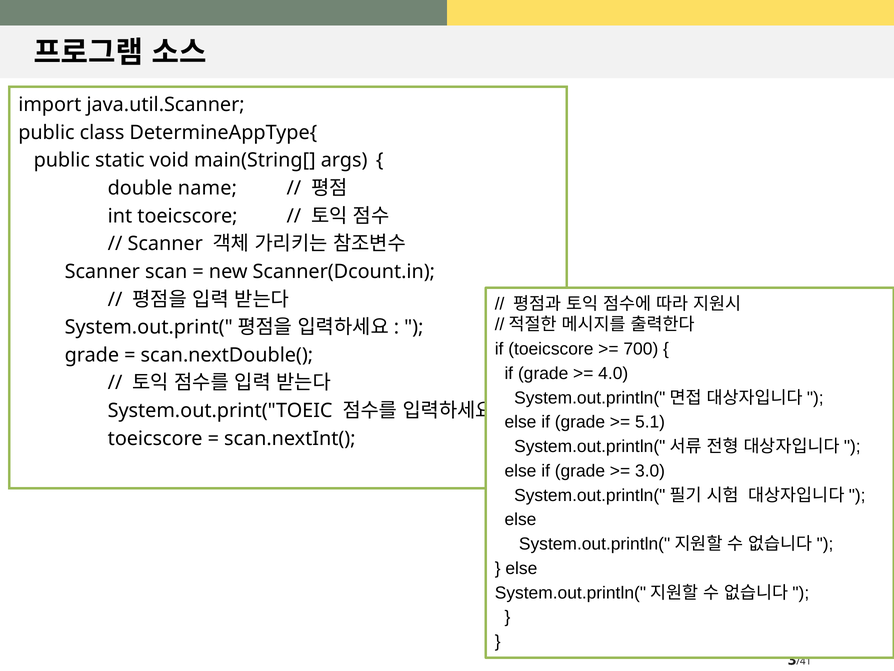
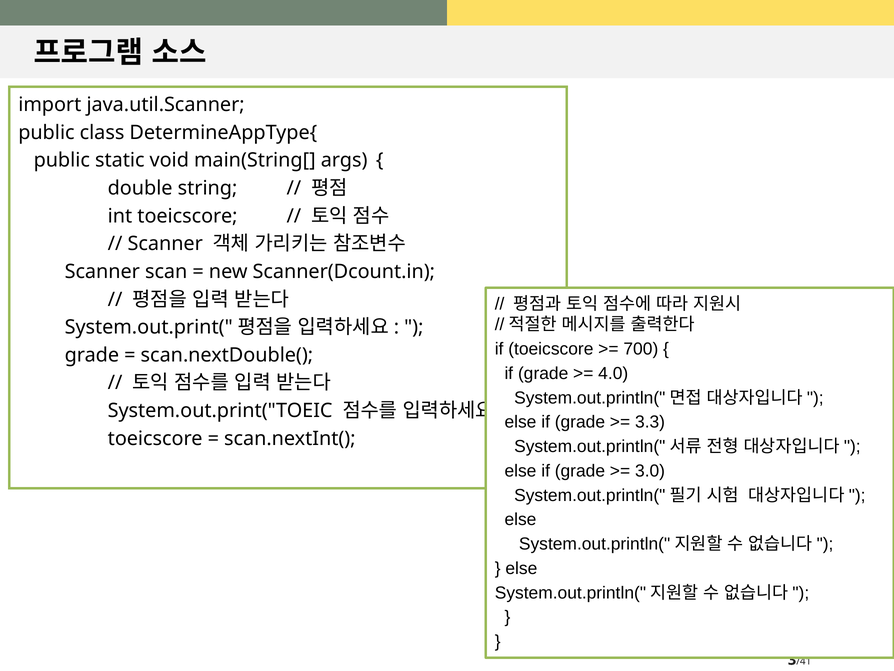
name: name -> string (208, 188)
5.1: 5.1 -> 3.3 (650, 422)
